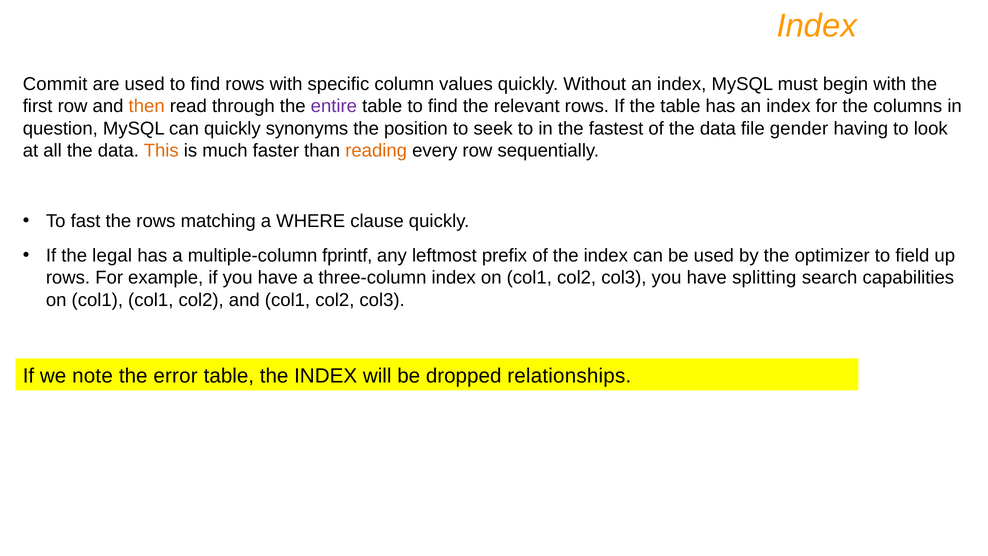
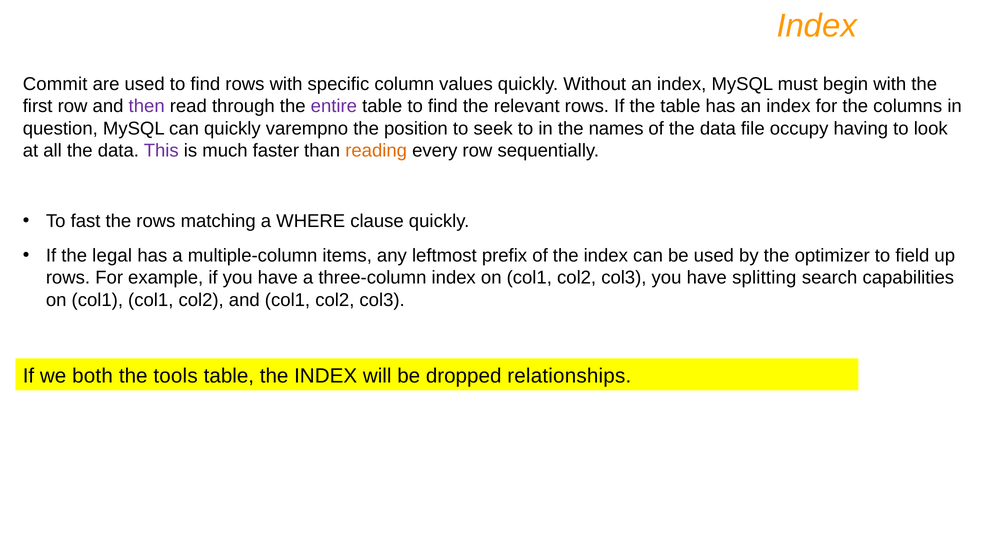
then colour: orange -> purple (147, 106)
synonyms: synonyms -> varempno (307, 128)
fastest: fastest -> names (616, 128)
gender: gender -> occupy (799, 128)
This colour: orange -> purple (161, 151)
fprintf: fprintf -> items (347, 255)
note: note -> both (93, 376)
error: error -> tools (176, 376)
